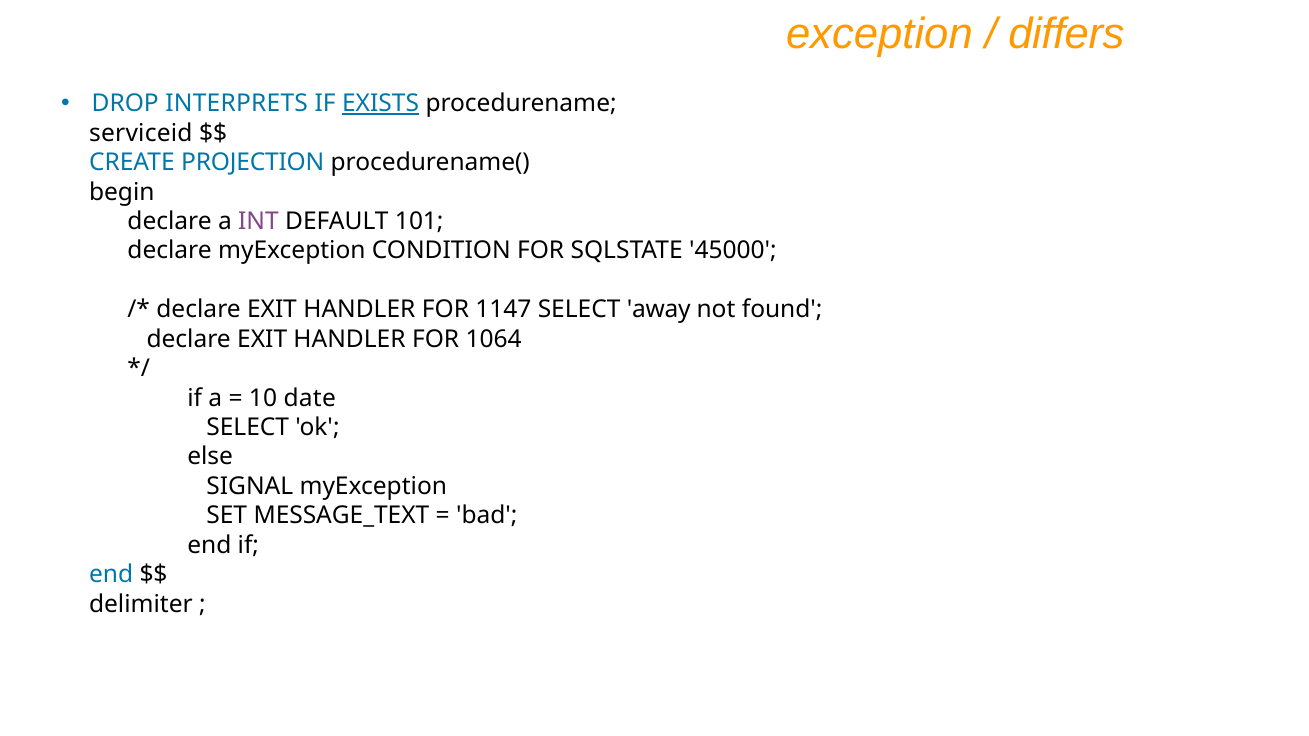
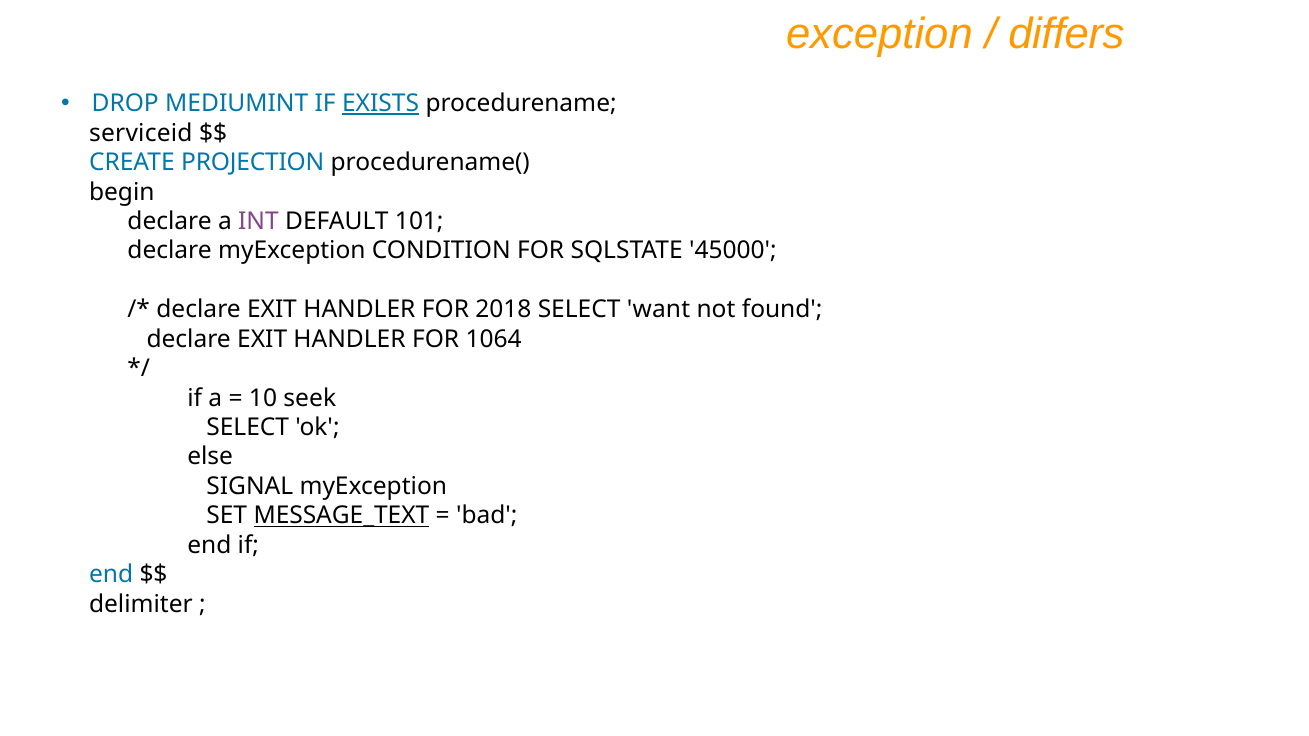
INTERPRETS: INTERPRETS -> MEDIUMINT (237, 104)
1147: 1147 -> 2018 (503, 310)
away: away -> want (659, 310)
date: date -> seek (310, 398)
MESSAGE_TEXT underline: none -> present (341, 516)
